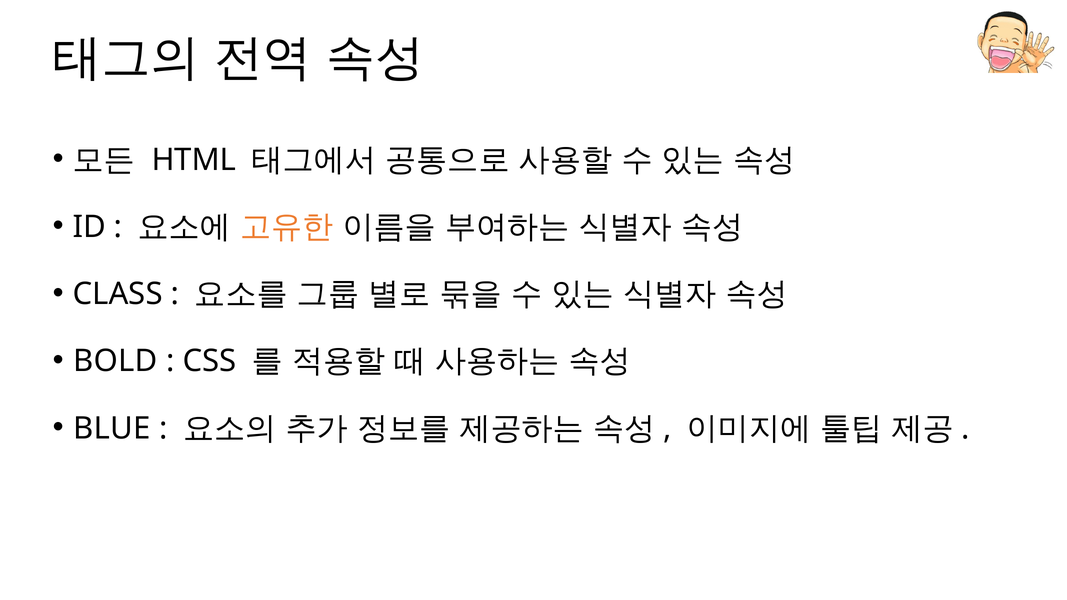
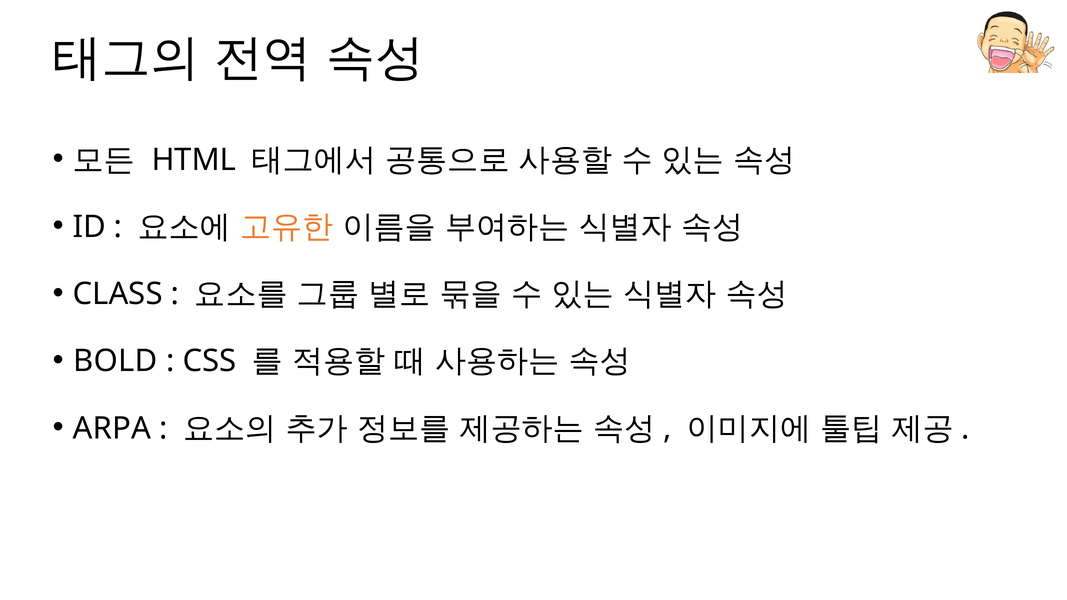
BLUE: BLUE -> ARPA (112, 428)
